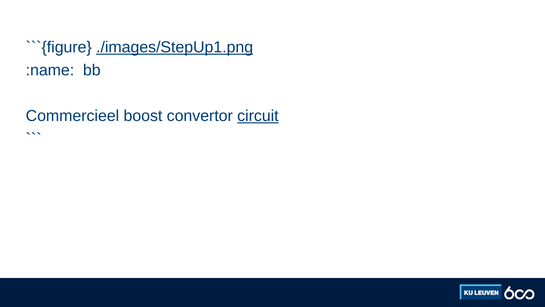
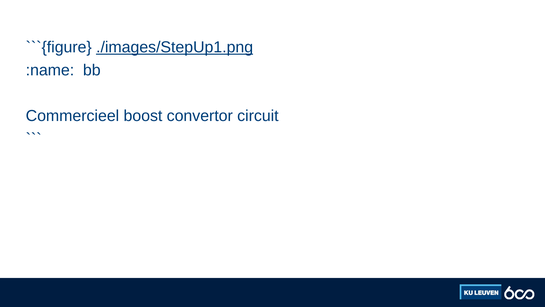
circuit underline: present -> none (258, 116)
